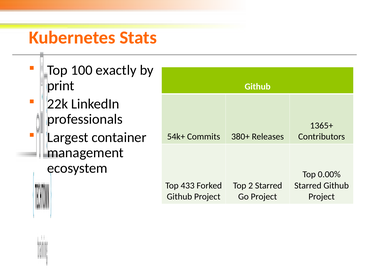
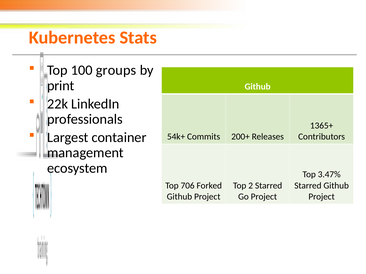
exactly: exactly -> groups (116, 70)
380+: 380+ -> 200+ (241, 137)
0.00%: 0.00% -> 3.47% (329, 175)
433: 433 -> 706 (188, 186)
